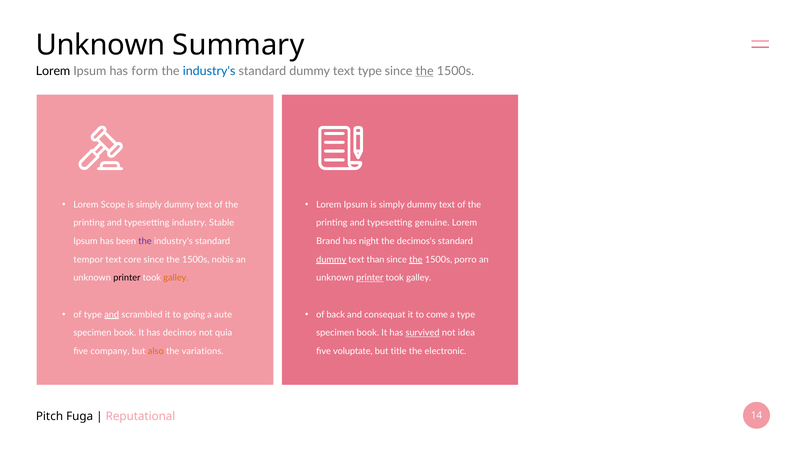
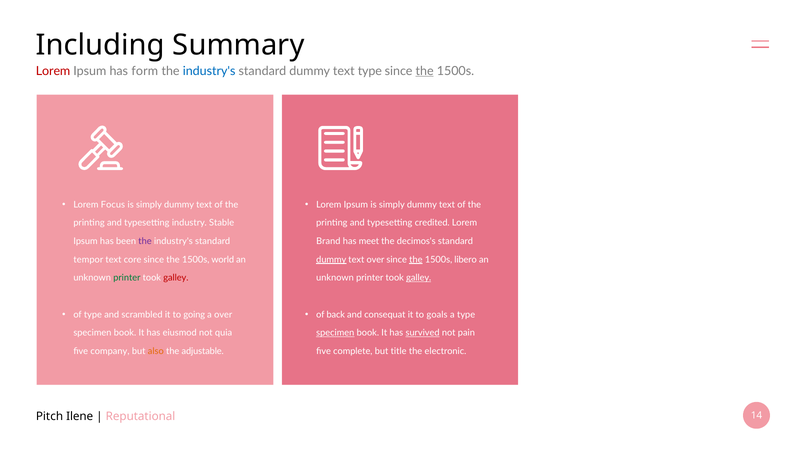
Unknown: Unknown -> Including (100, 45)
Lorem colour: black -> red (53, 71)
Scope: Scope -> Focus (113, 205)
genuine: genuine -> credited (432, 223)
night: night -> meet (369, 241)
nobis: nobis -> world (223, 260)
text than: than -> over (375, 260)
porro: porro -> libero (466, 260)
printer colour: black -> green (127, 278)
galley colour: orange -> red (176, 278)
printer underline: present -> none (370, 278)
galley underline: none -> present (419, 278)
and underline: present -> none (112, 315)
a aute: aute -> over (223, 315)
come: come -> goals (437, 315)
decimos: decimos -> eiusmod (180, 333)
specimen underline: none -> present (335, 333)
idea: idea -> pain (466, 333)
variations: variations -> adjustable (203, 351)
voluptate: voluptate -> complete (353, 351)
Fuga: Fuga -> Ilene (80, 416)
